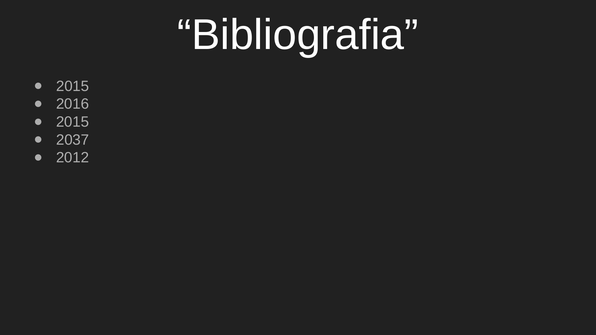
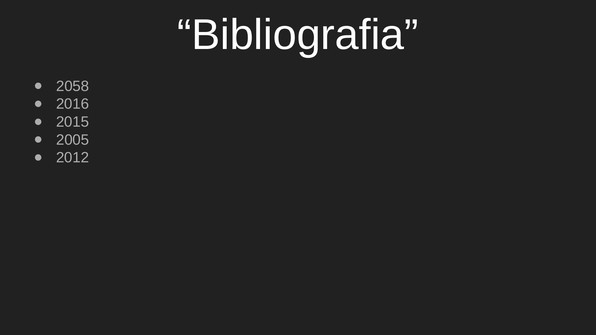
2015: 2015 -> 2058 (73, 86)
2037: 2037 -> 2005 (73, 140)
